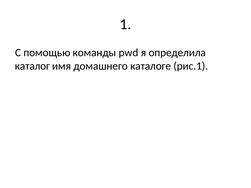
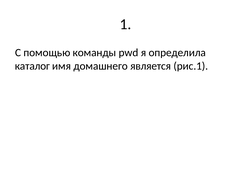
каталоге: каталоге -> является (151, 66)
